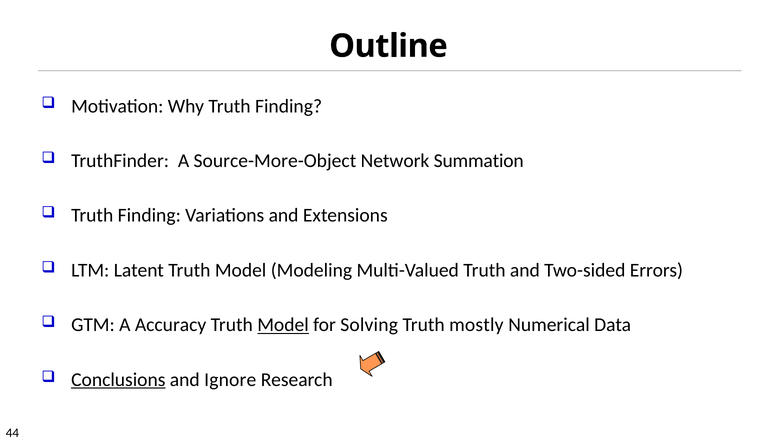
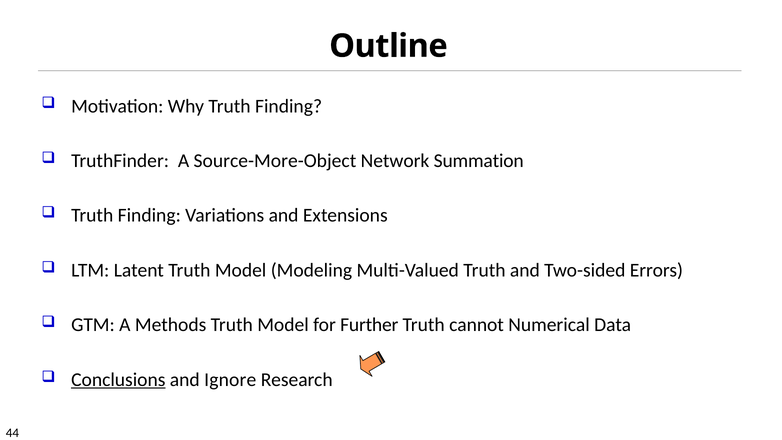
Accuracy: Accuracy -> Methods (171, 325)
Model underline: present -> none (283, 325)
Solving: Solving -> Further (369, 325)
mostly: mostly -> cannot (477, 325)
